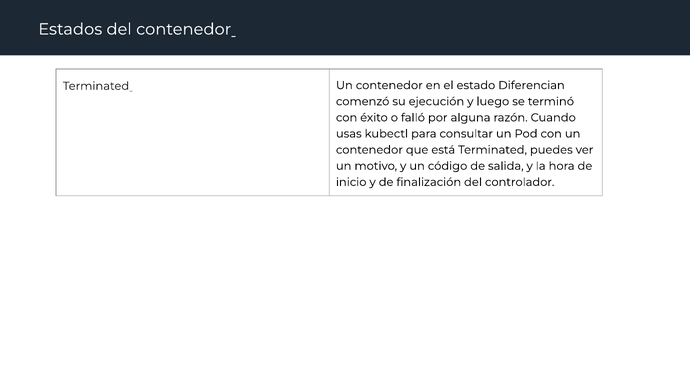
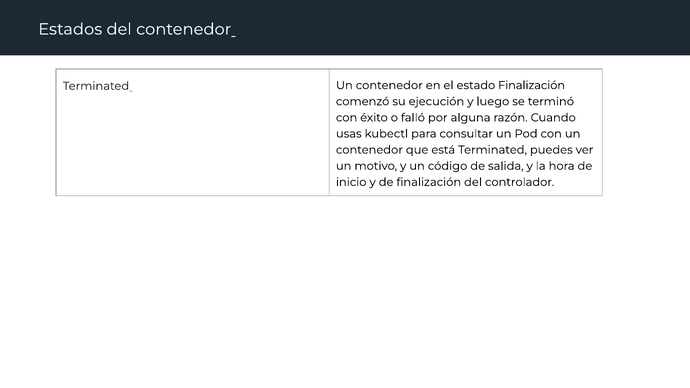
estado Diferencian: Diferencian -> Finalización (532, 85)
